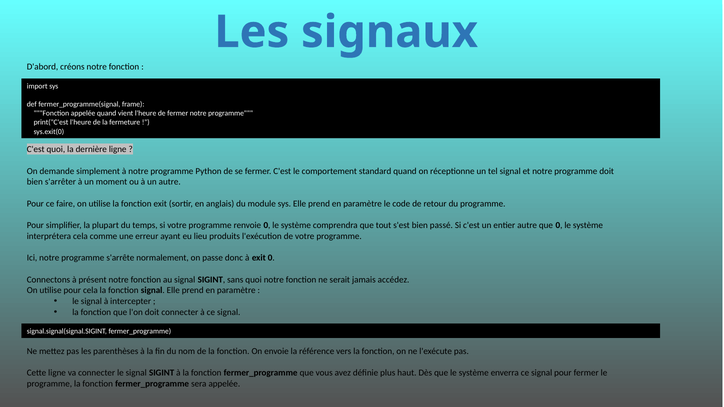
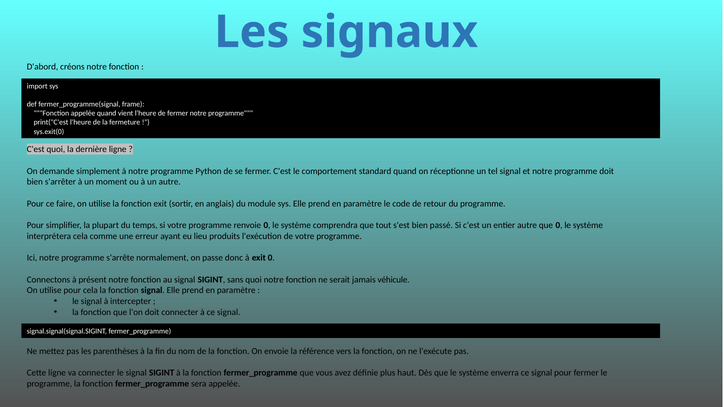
accédez: accédez -> véhicule (394, 280)
